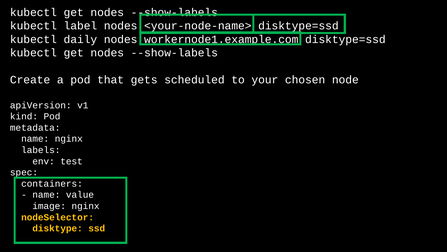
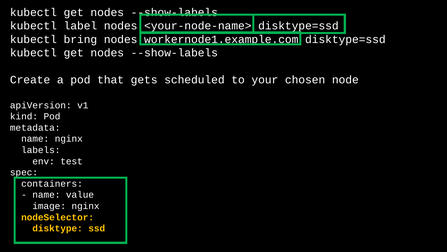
daily: daily -> bring (80, 39)
